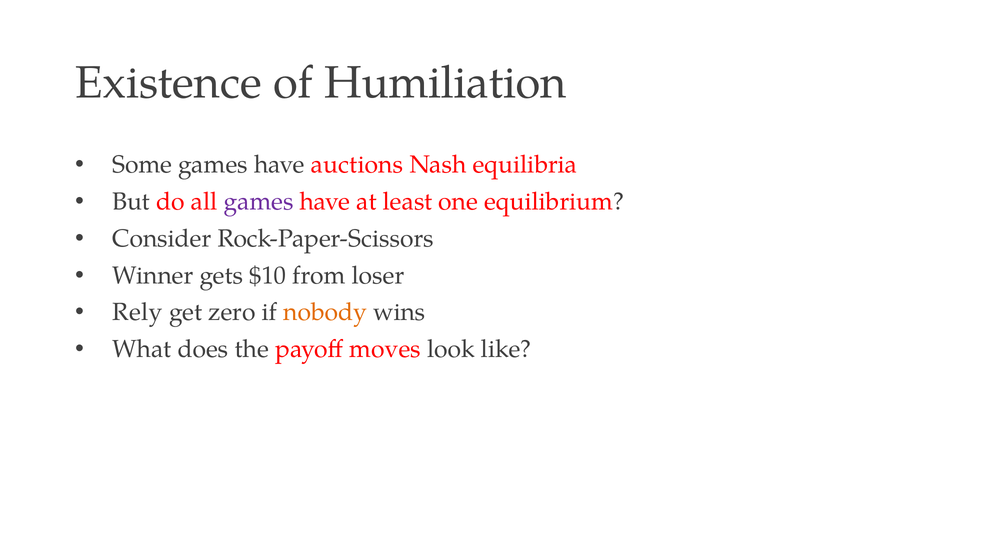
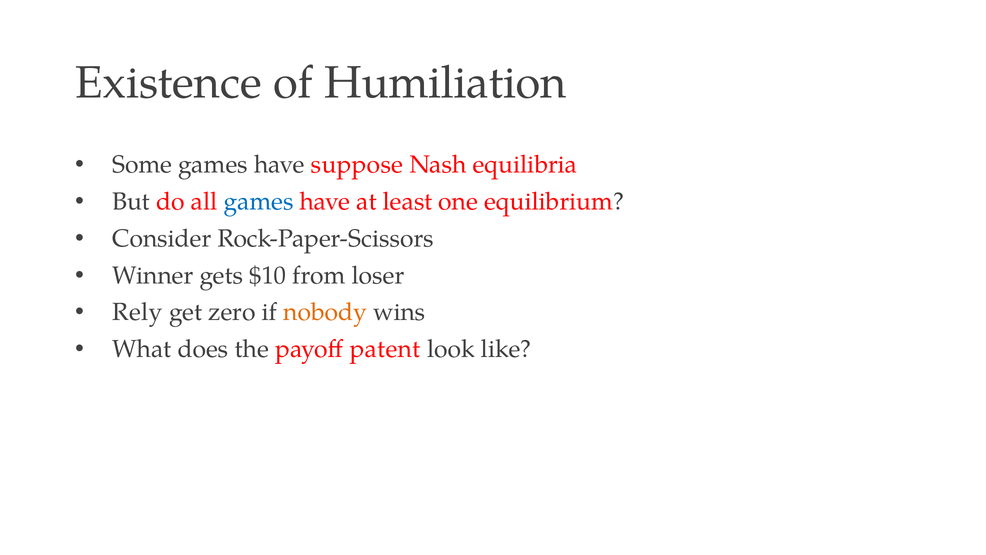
auctions: auctions -> suppose (357, 165)
games colour: purple -> blue (259, 201)
moves: moves -> patent (385, 349)
